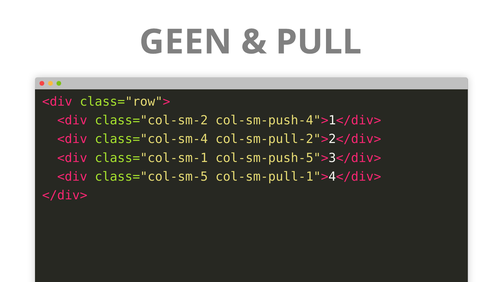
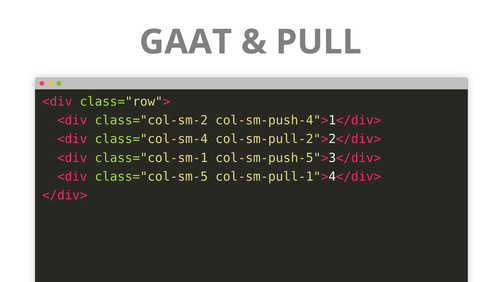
GEEN: GEEN -> GAAT (186, 42)
